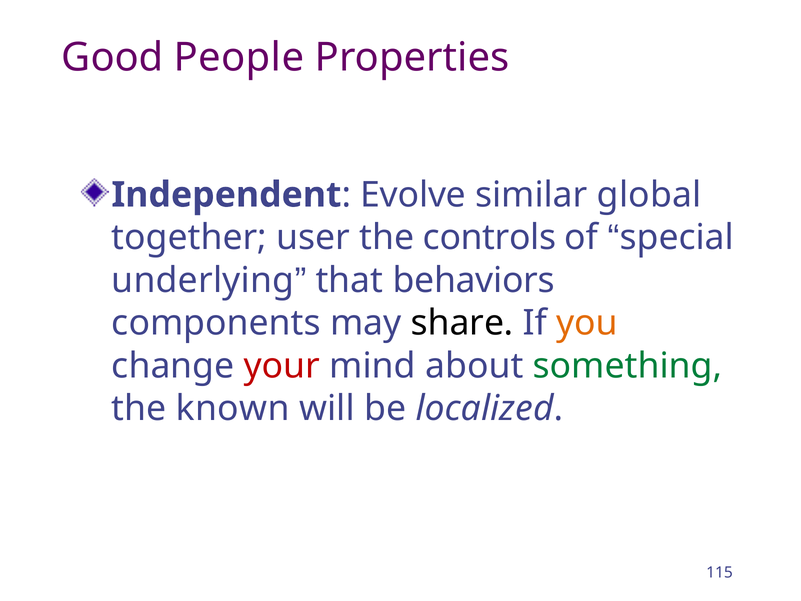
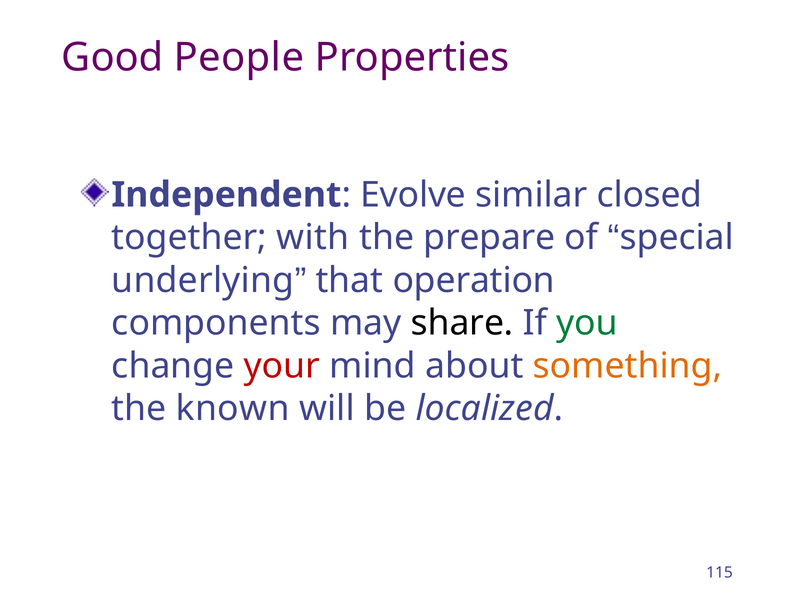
global: global -> closed (650, 195)
user: user -> with (313, 237)
controls: controls -> prepare (489, 237)
behaviors: behaviors -> operation (474, 280)
you colour: orange -> green (587, 323)
something colour: green -> orange (627, 366)
